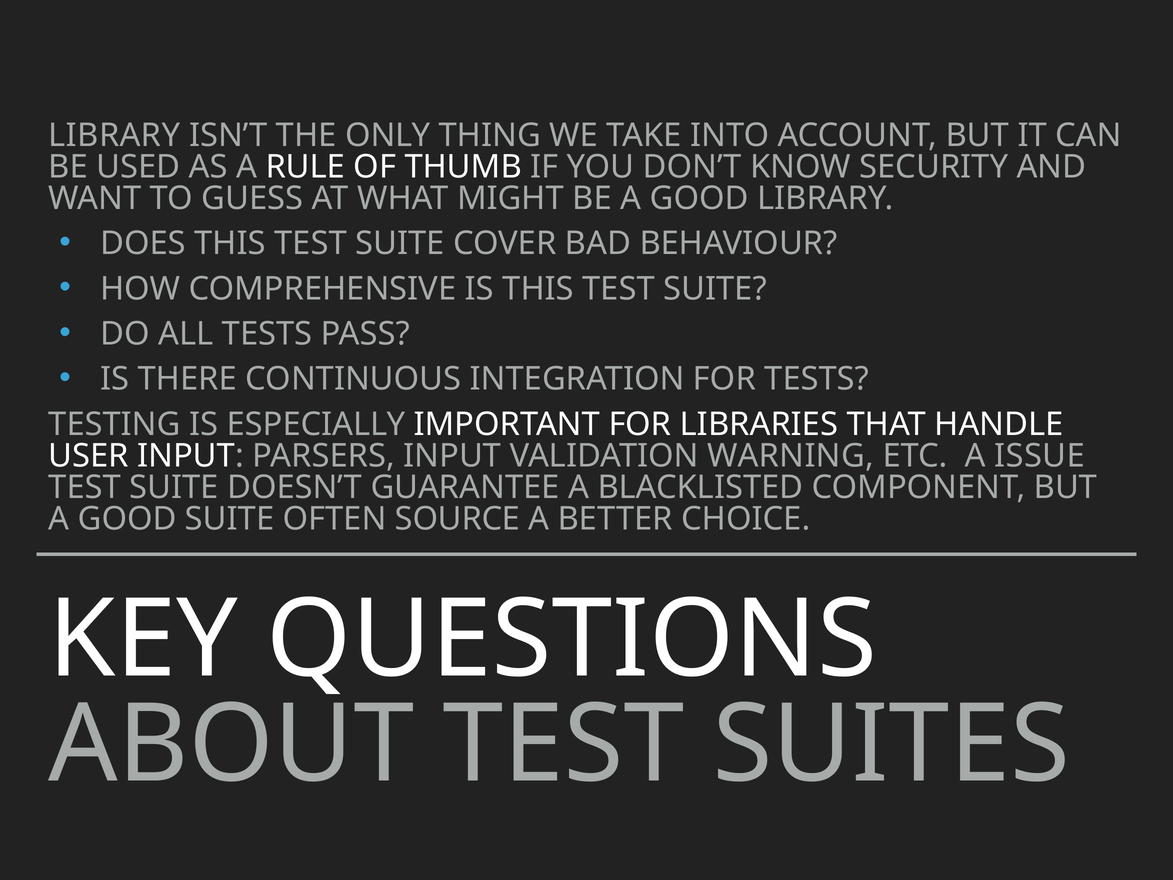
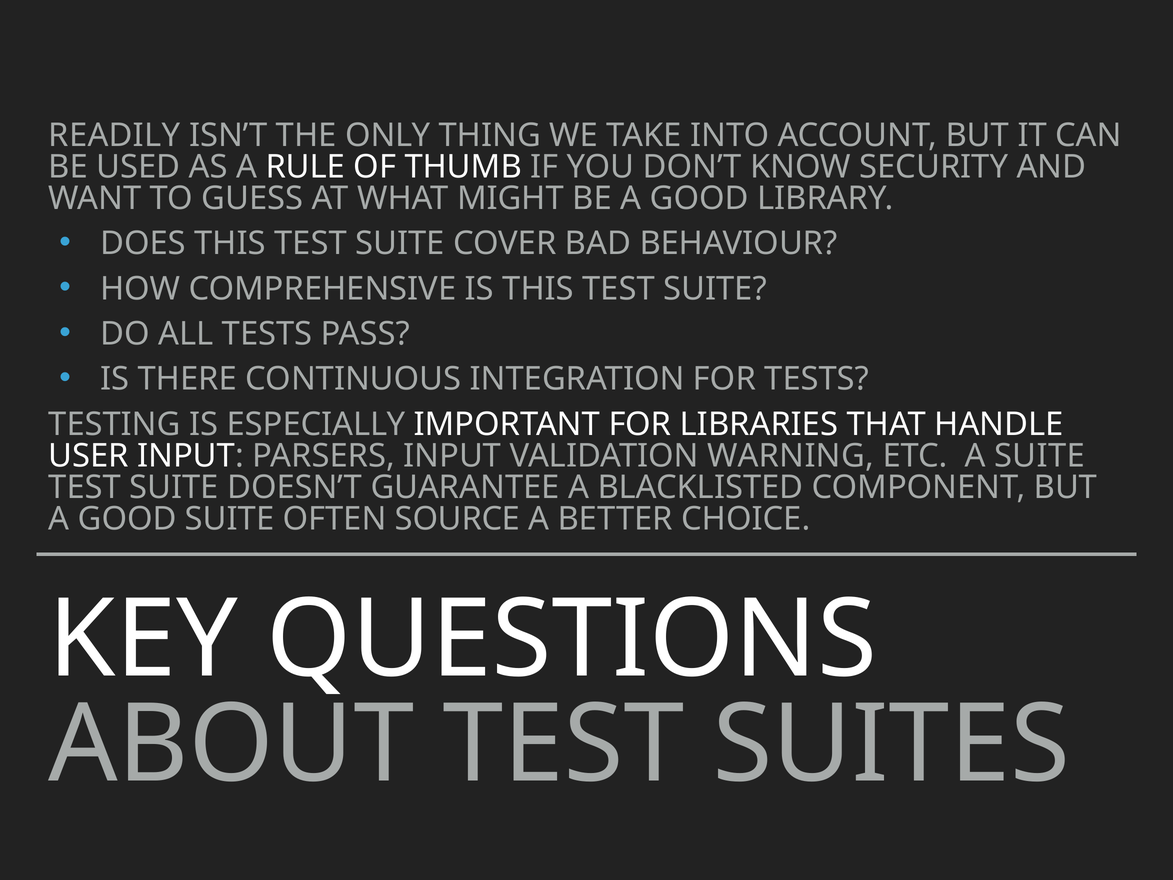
LIBRARY: LIBRARY -> READILY (114, 135)
A ISSUE: ISSUE -> SUITE (1040, 456)
